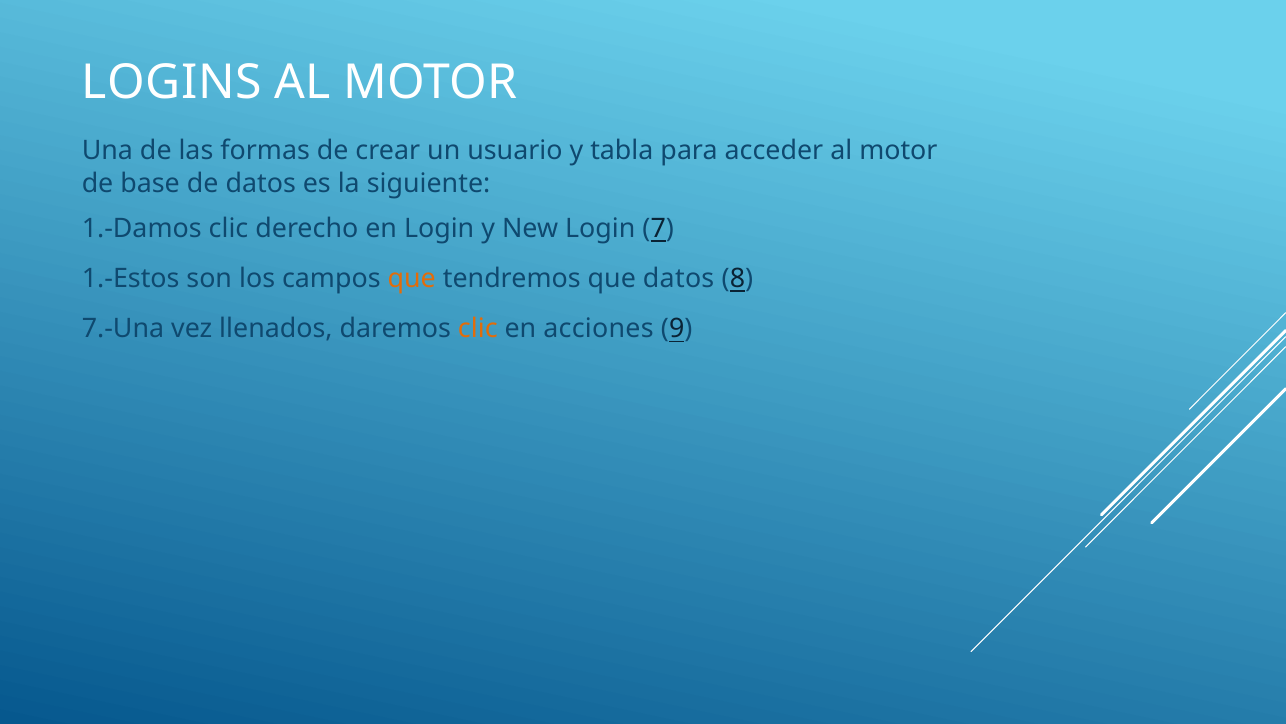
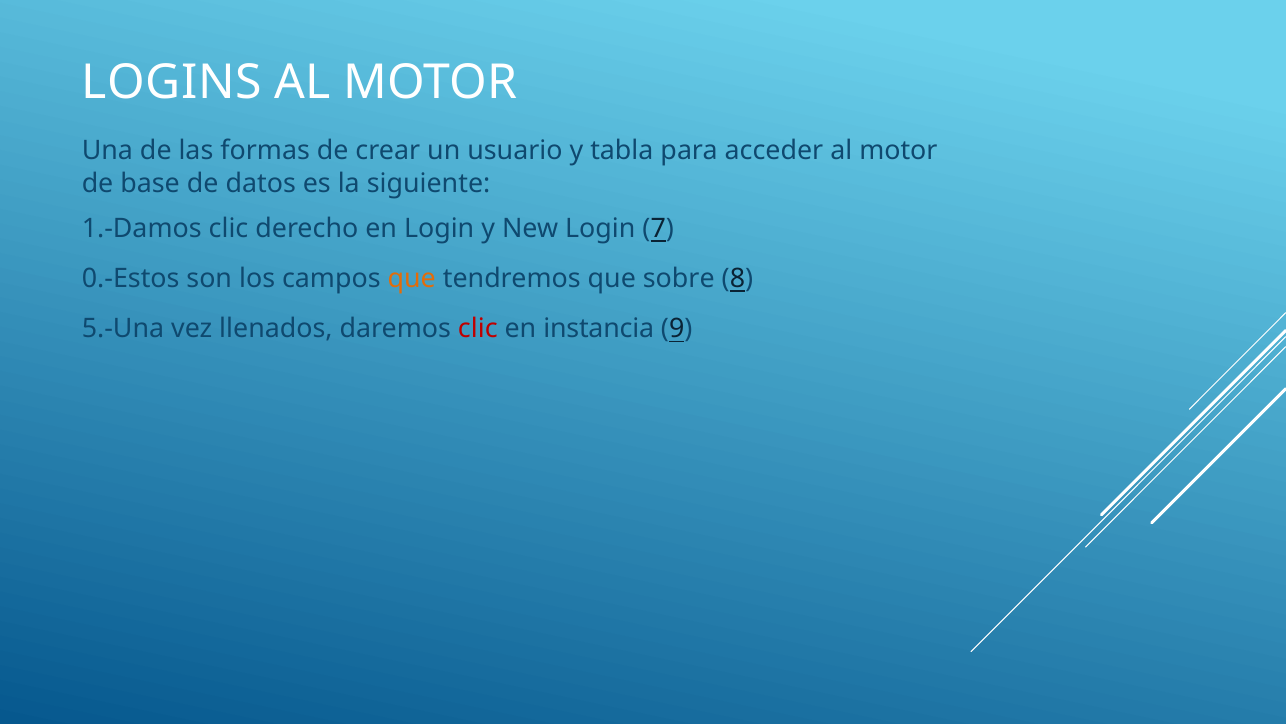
1.-Estos: 1.-Estos -> 0.-Estos (131, 279)
que datos: datos -> sobre (679, 279)
7.-Una: 7.-Una -> 5.-Una (123, 329)
clic colour: orange -> red (478, 329)
acciones: acciones -> instancia (599, 329)
